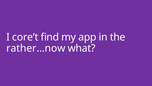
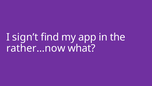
core’t: core’t -> sign’t (25, 37)
